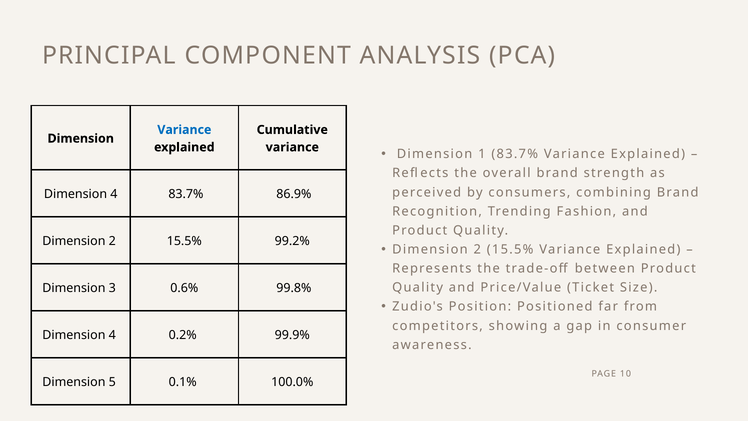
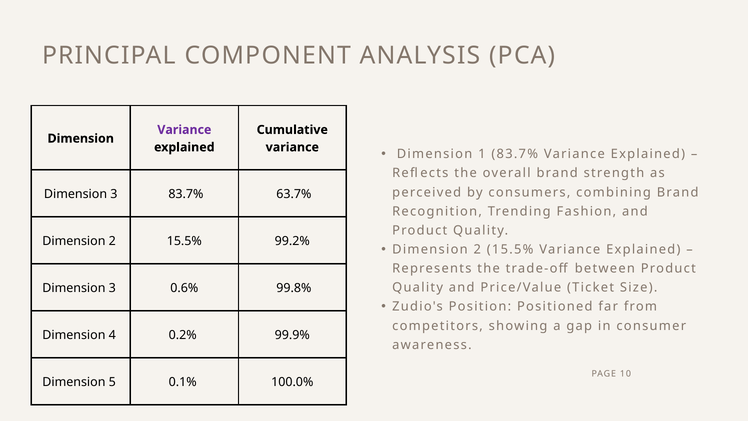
Variance colour: blue -> purple (184, 130)
4: 4 -> 3 (114, 194)
86.9%: 86.9% -> 63.7% (294, 194)
